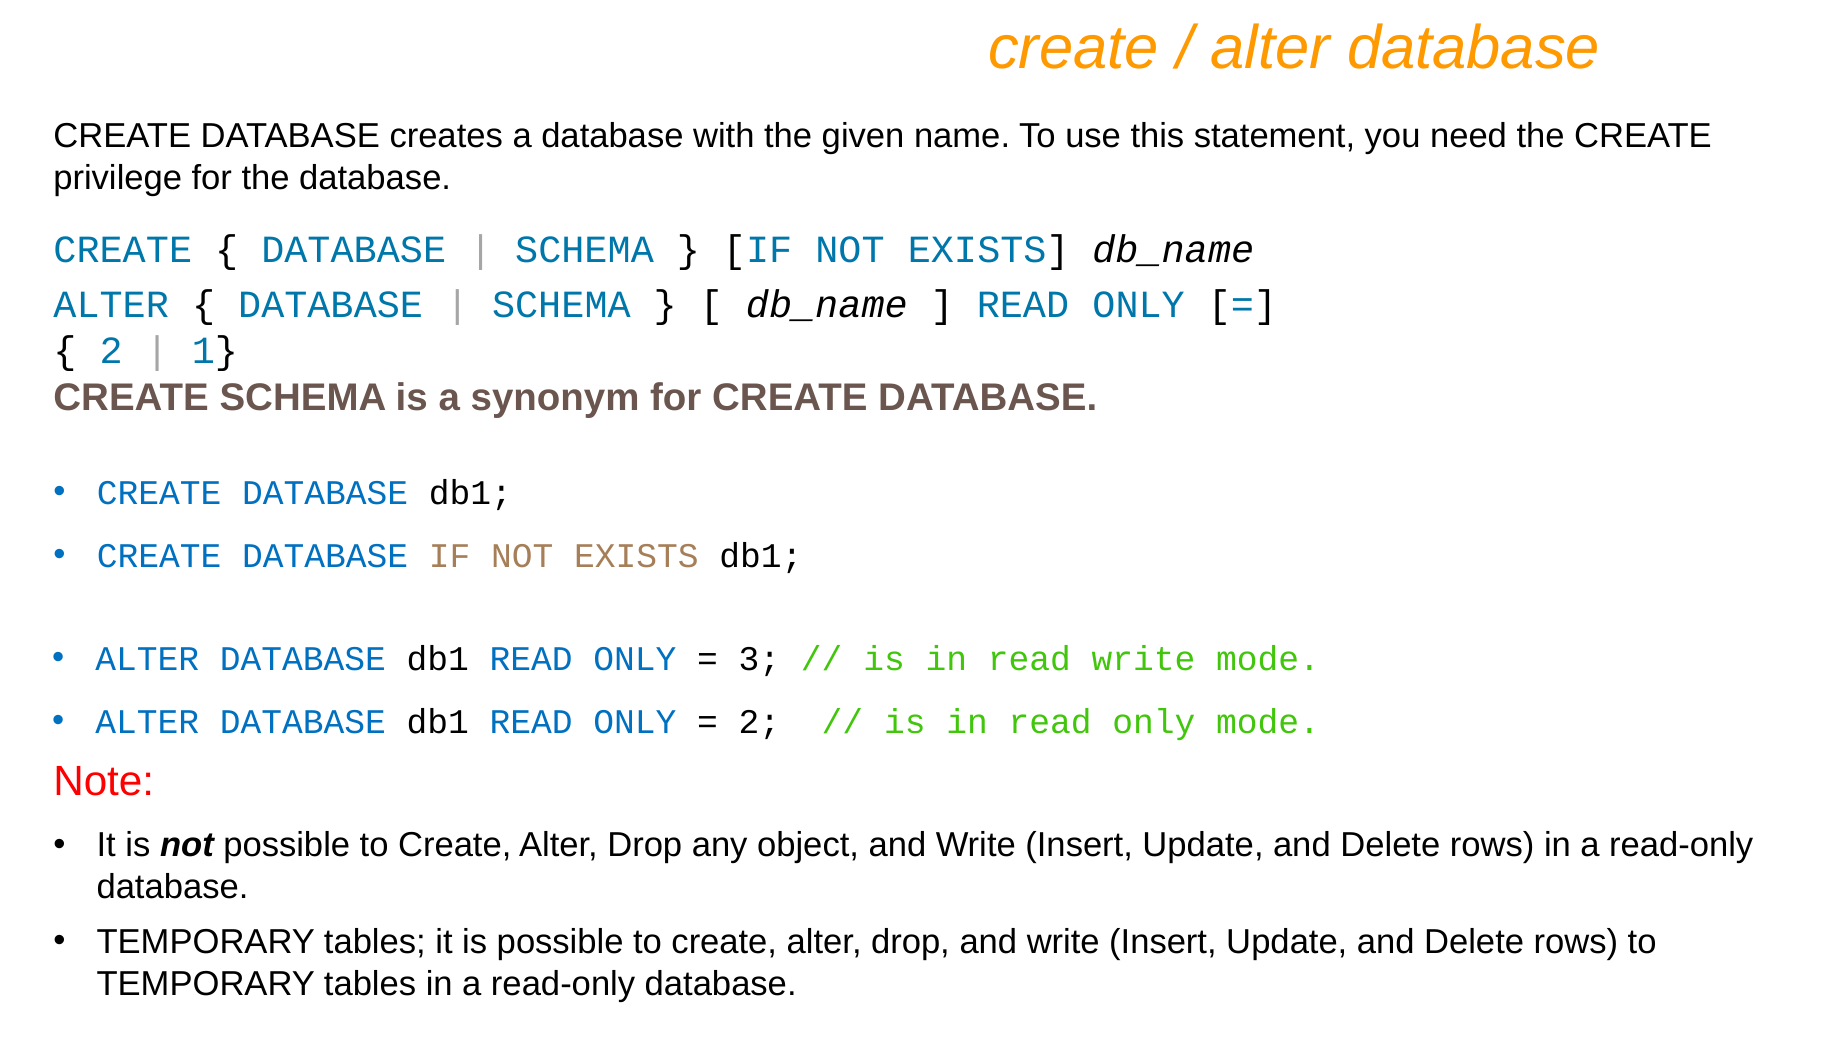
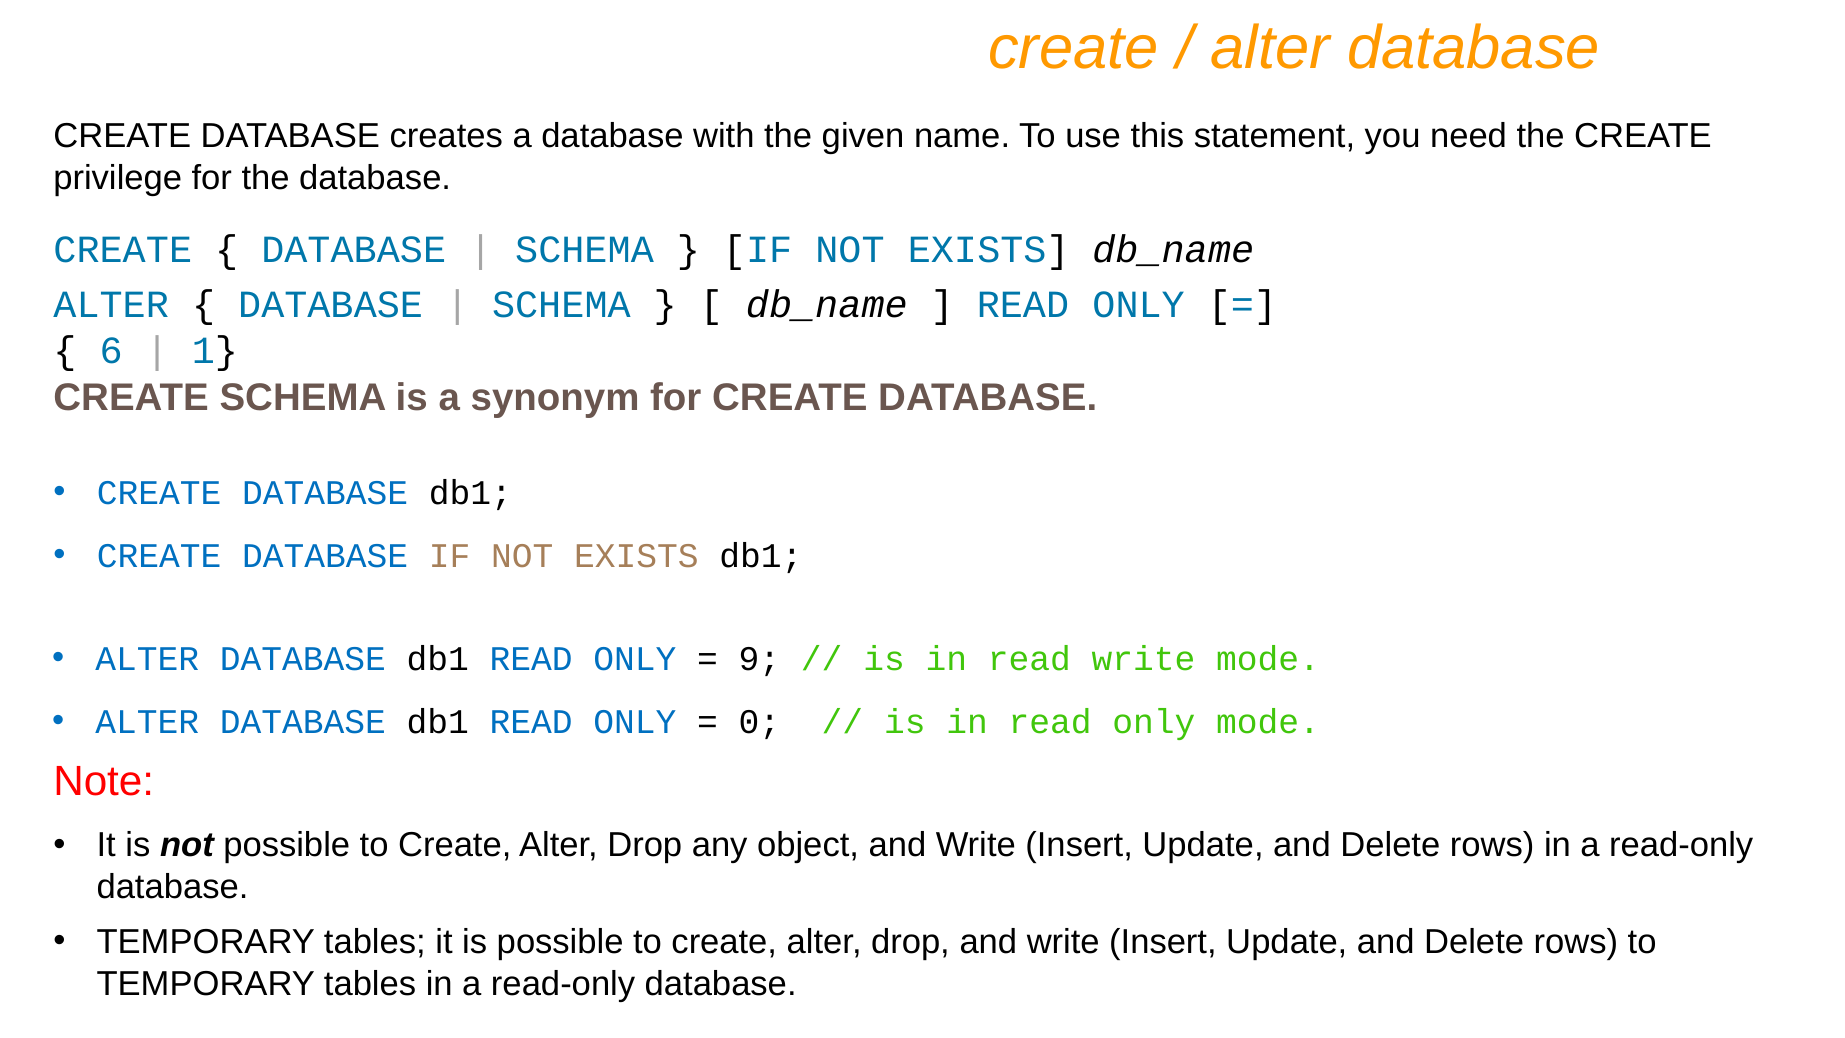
2: 2 -> 6 (111, 351)
3: 3 -> 9 (759, 659)
2: 2 -> 0 (759, 721)
